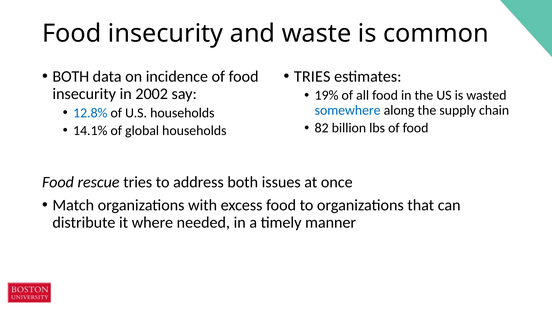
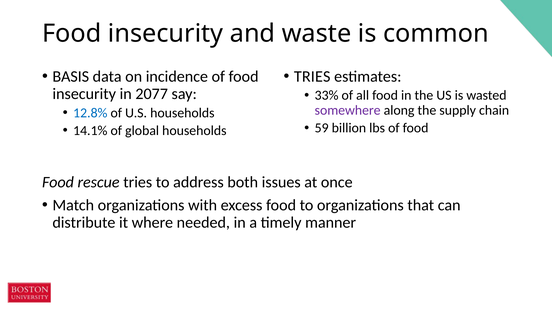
BOTH: BOTH -> BASIS (71, 77)
2002: 2002 -> 2077 (152, 94)
19%: 19% -> 33% (327, 96)
somewhere colour: blue -> purple (348, 110)
82: 82 -> 59 (322, 128)
